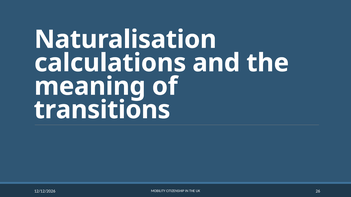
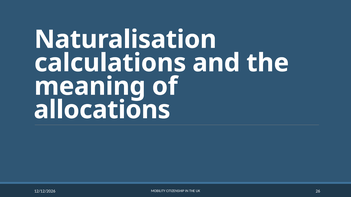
transitions: transitions -> allocations (102, 110)
